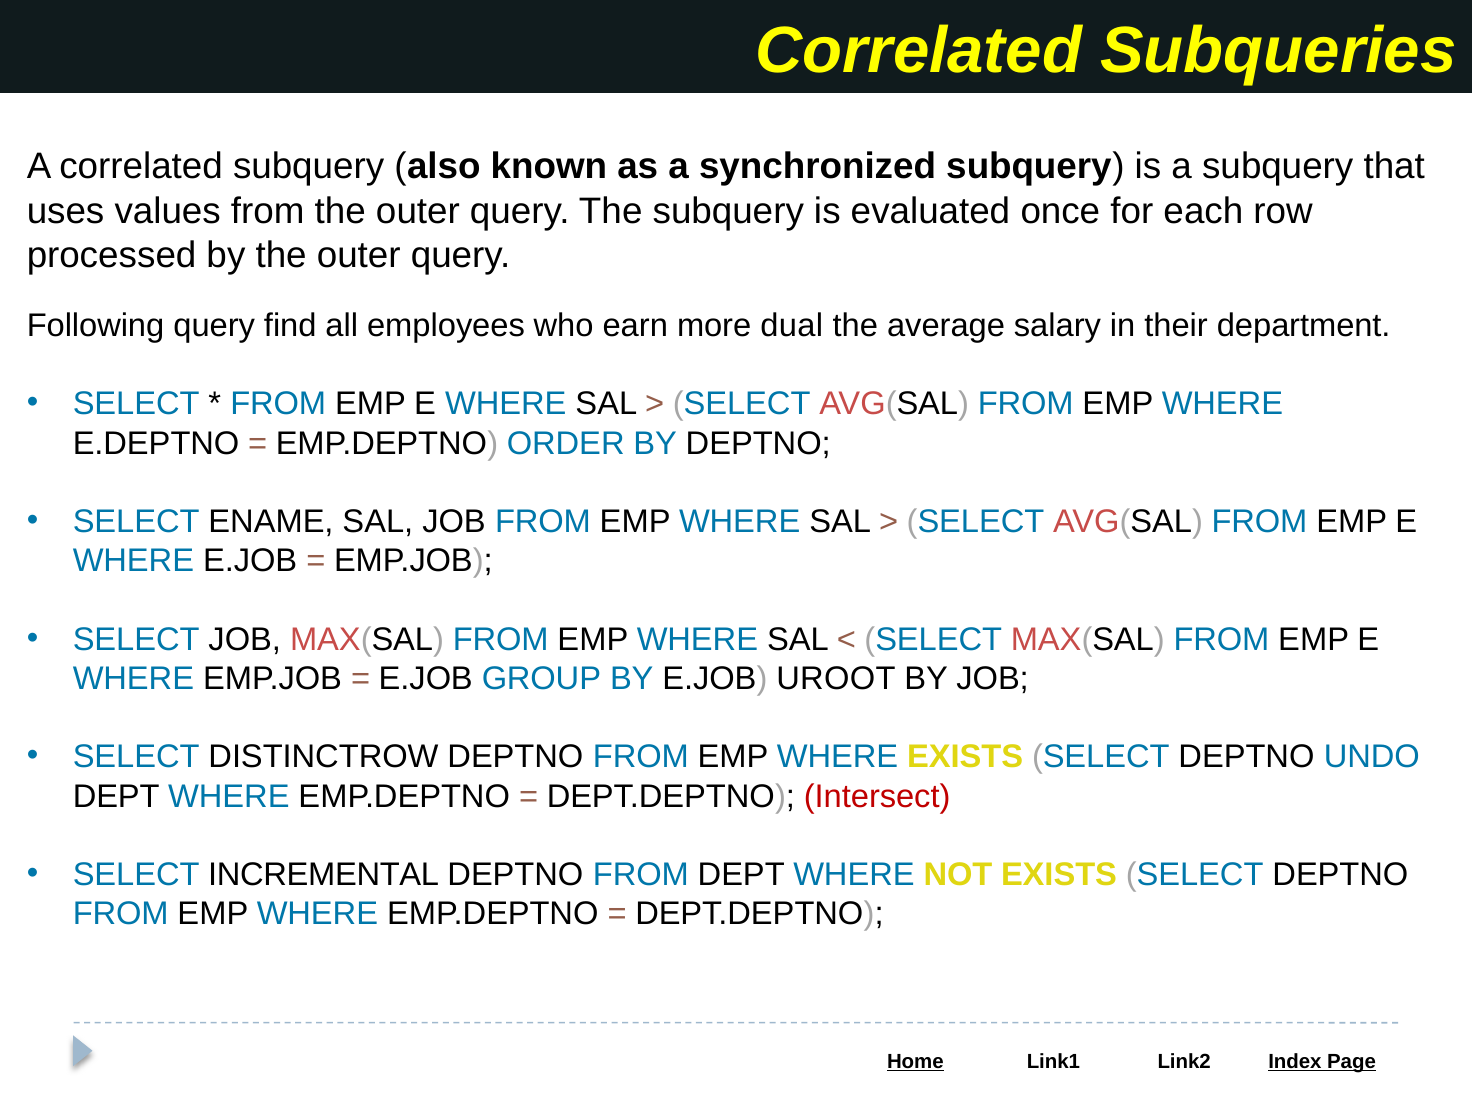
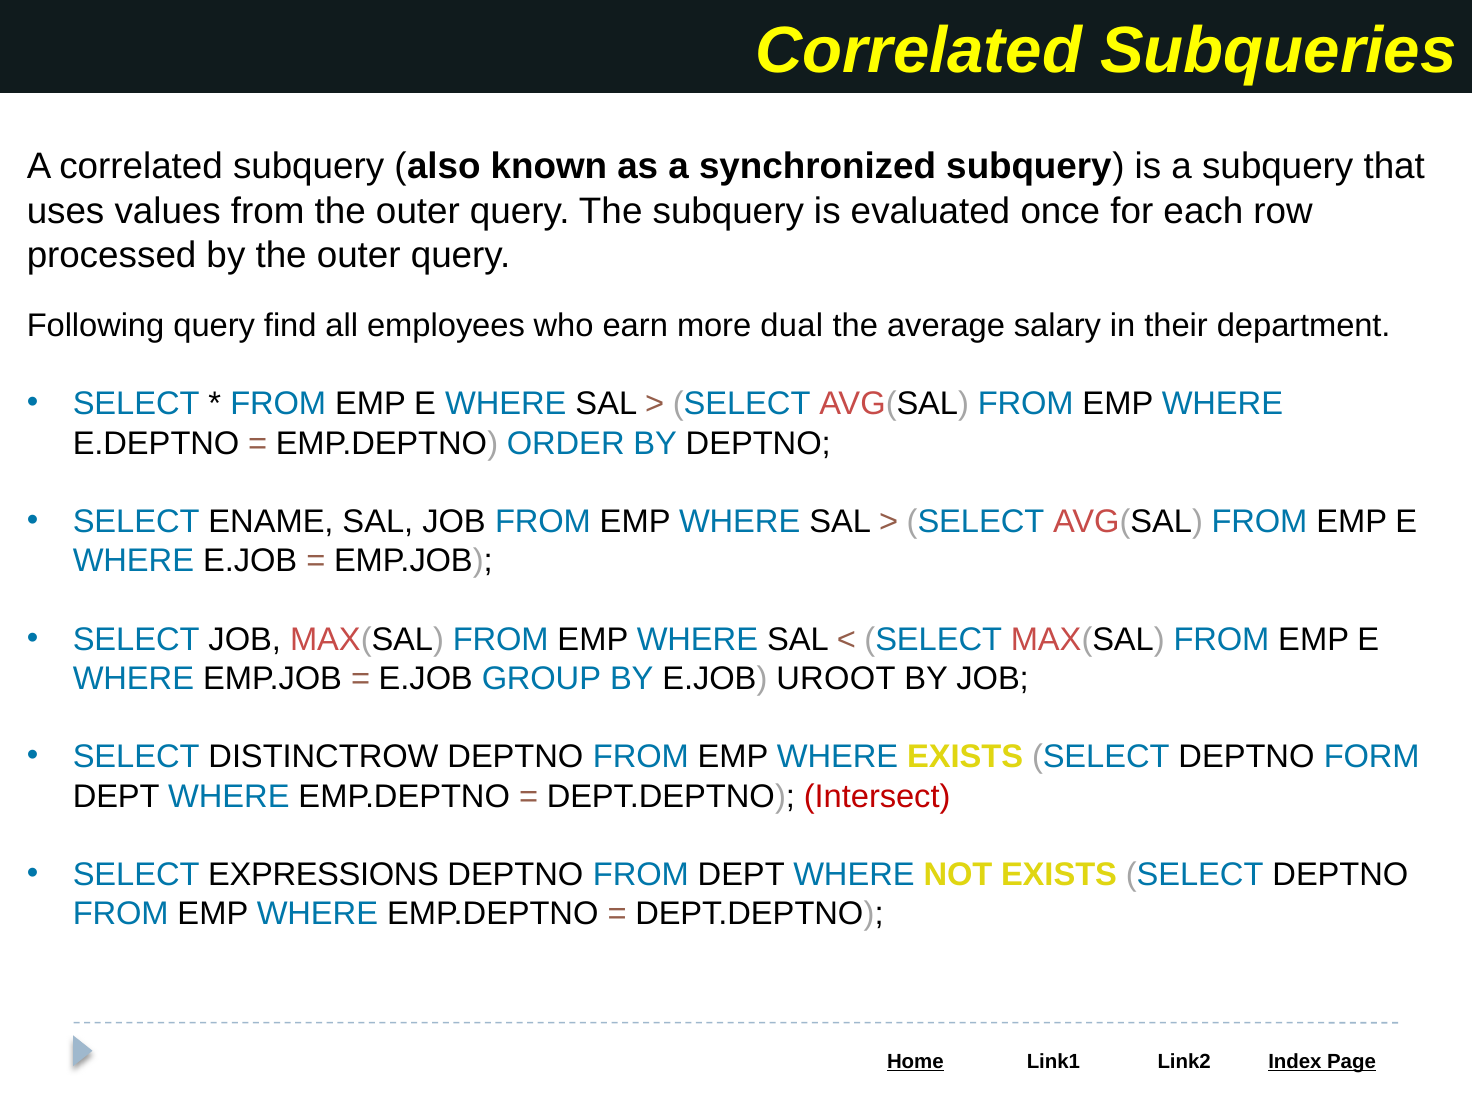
UNDO: UNDO -> FORM (1372, 757)
INCREMENTAL: INCREMENTAL -> EXPRESSIONS (324, 875)
